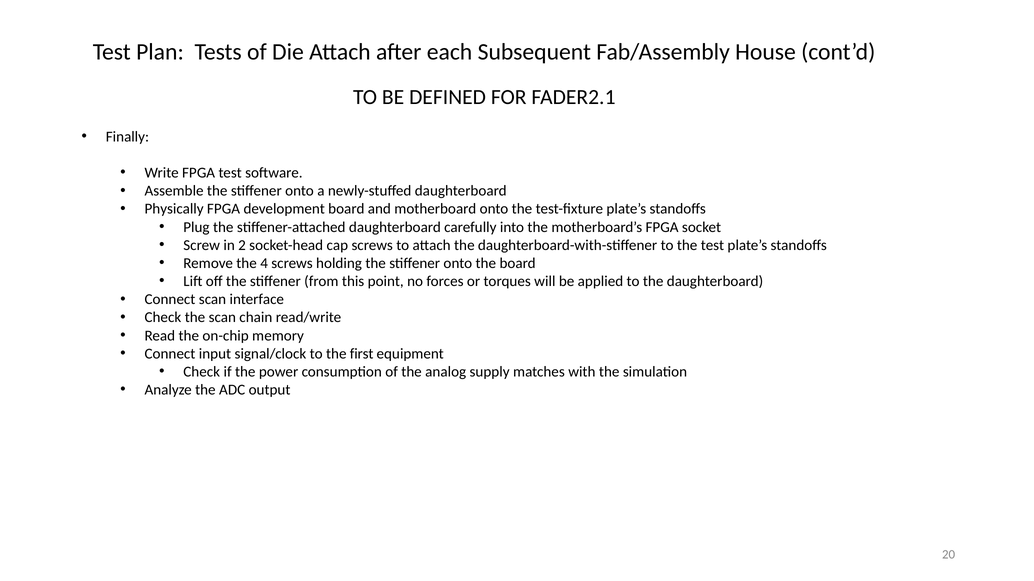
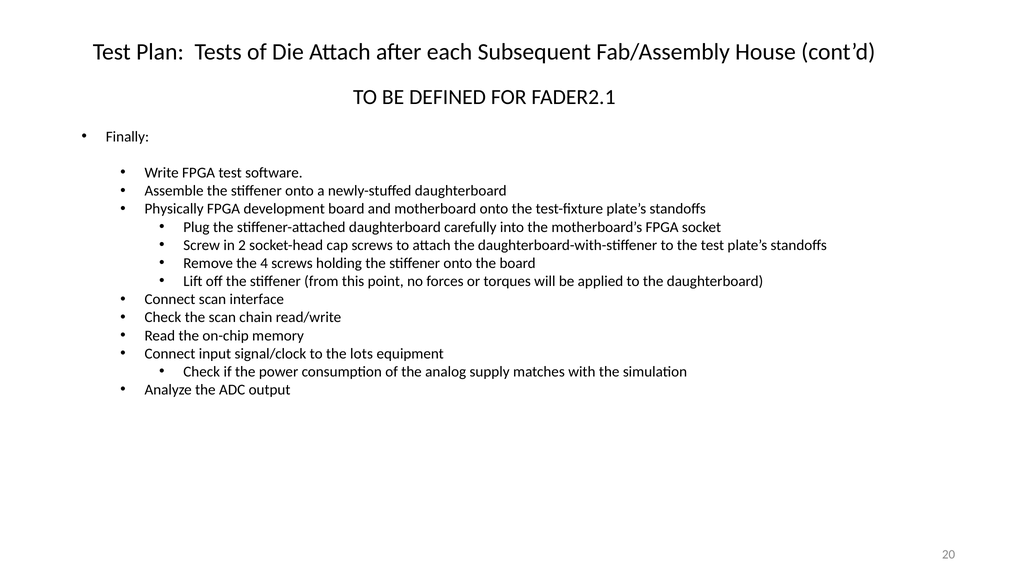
first: first -> lots (362, 354)
